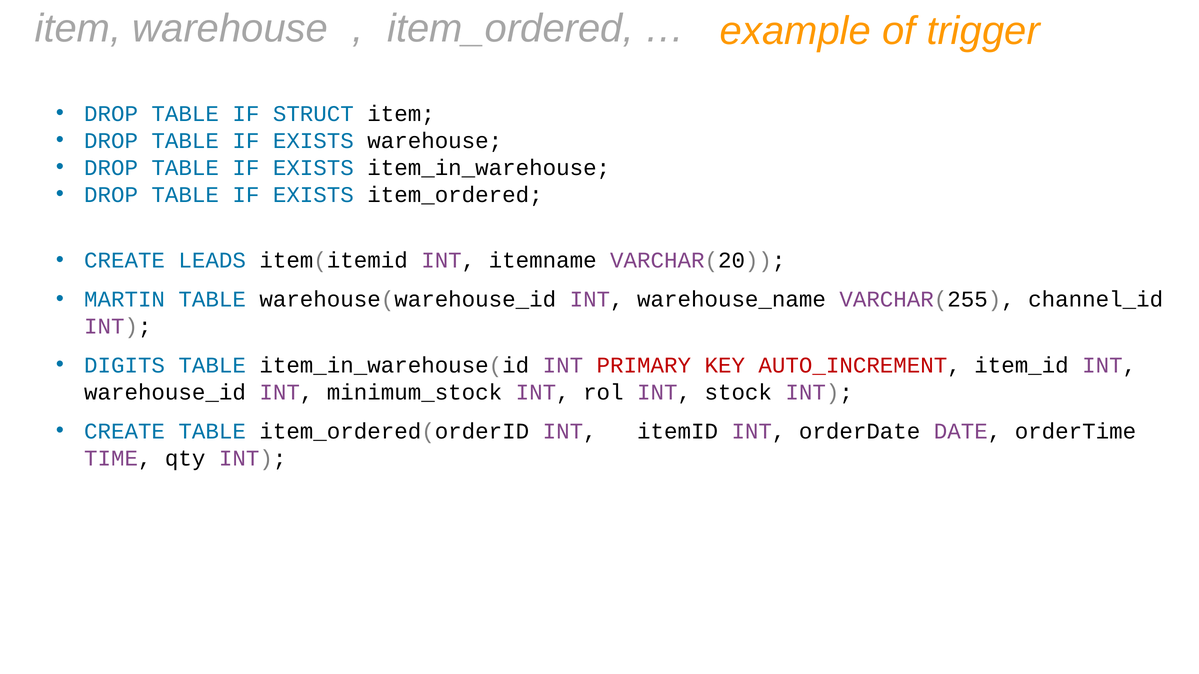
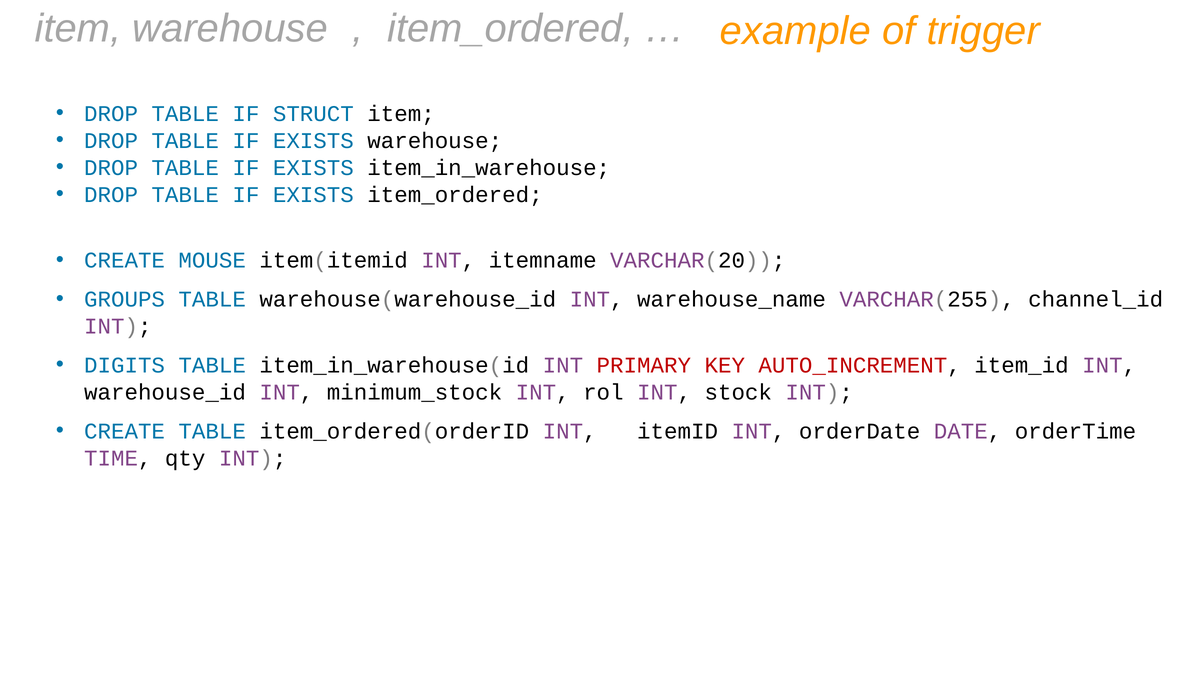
LEADS: LEADS -> MOUSE (212, 261)
MARTIN: MARTIN -> GROUPS (125, 300)
